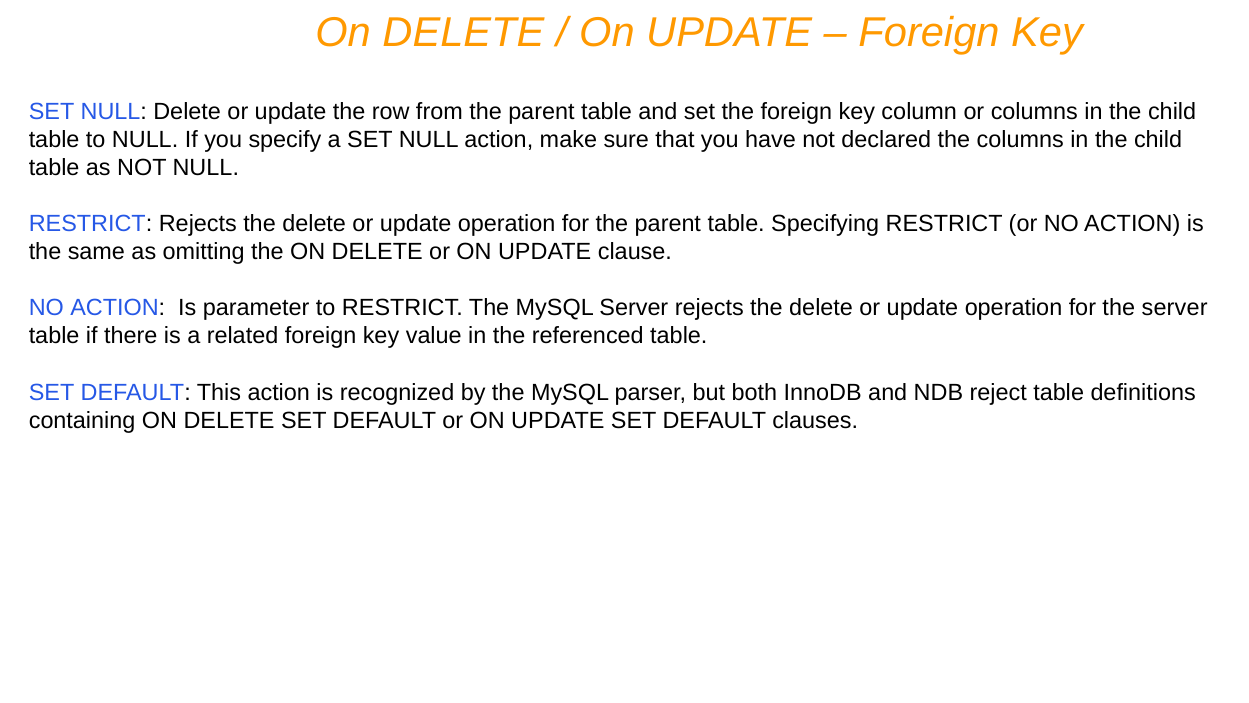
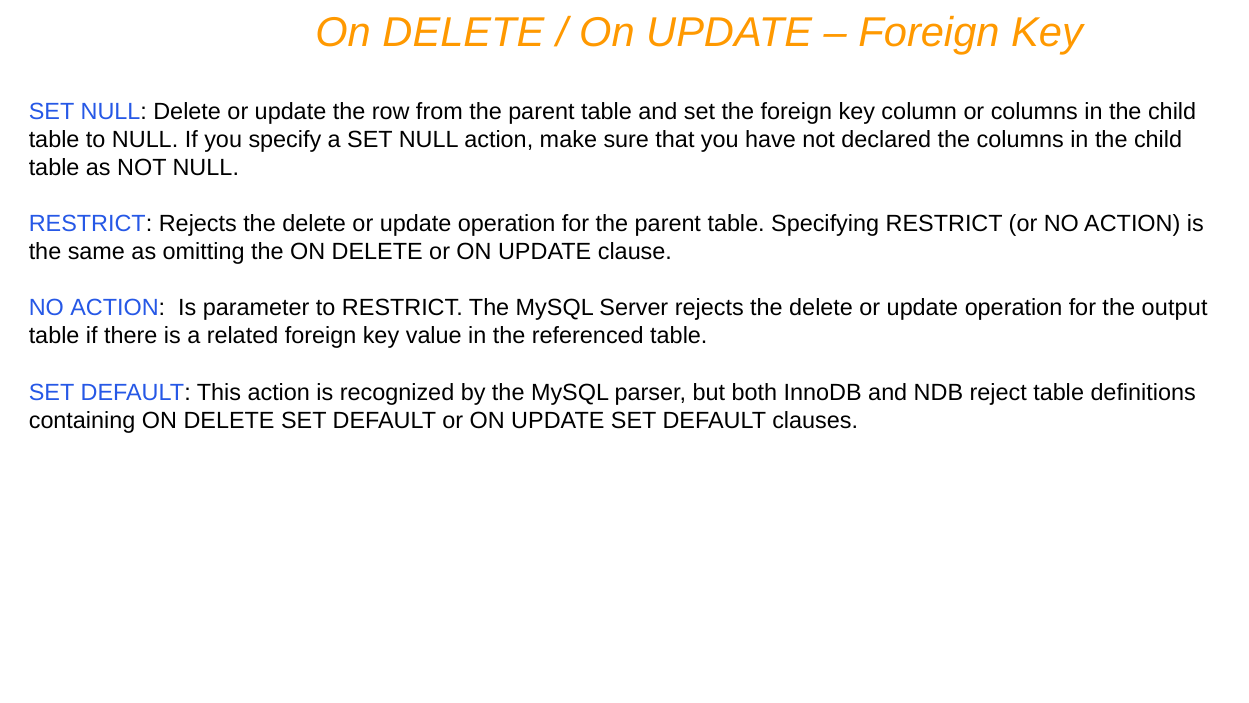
the server: server -> output (1175, 308)
